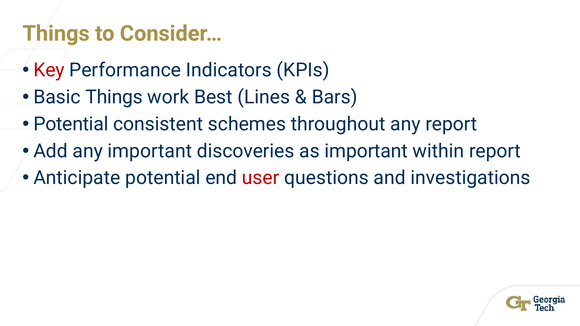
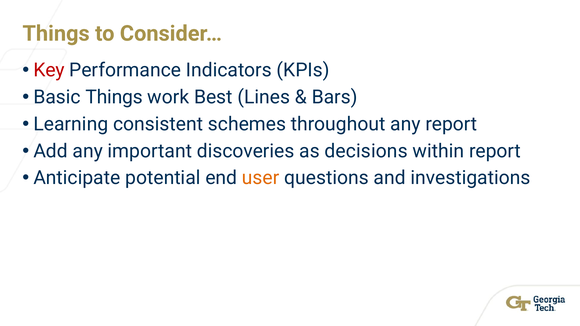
Potential: Potential -> Learning (71, 124)
as important: important -> decisions (366, 151)
user colour: red -> orange (261, 178)
